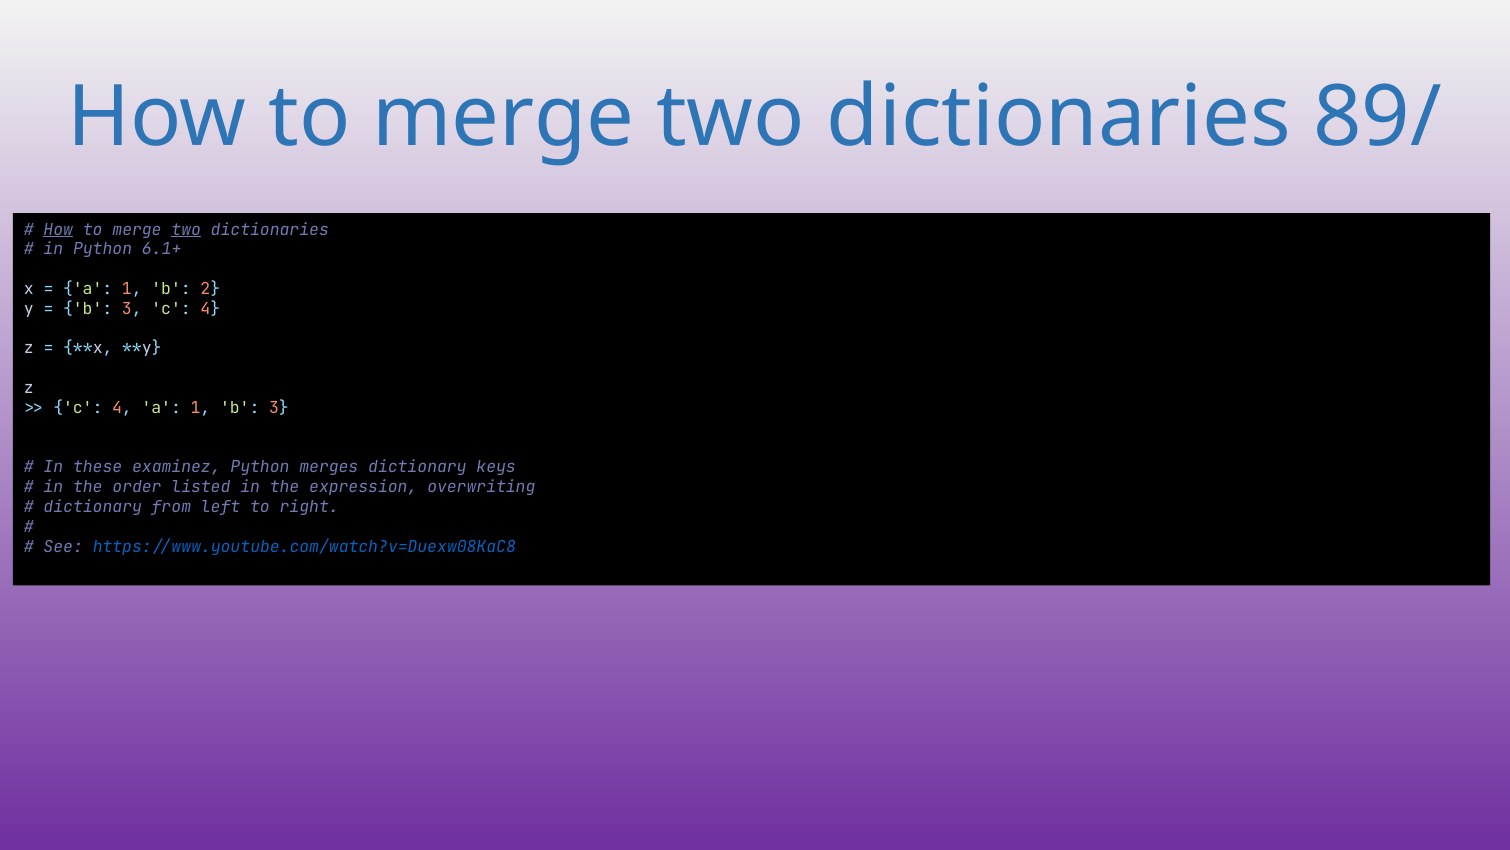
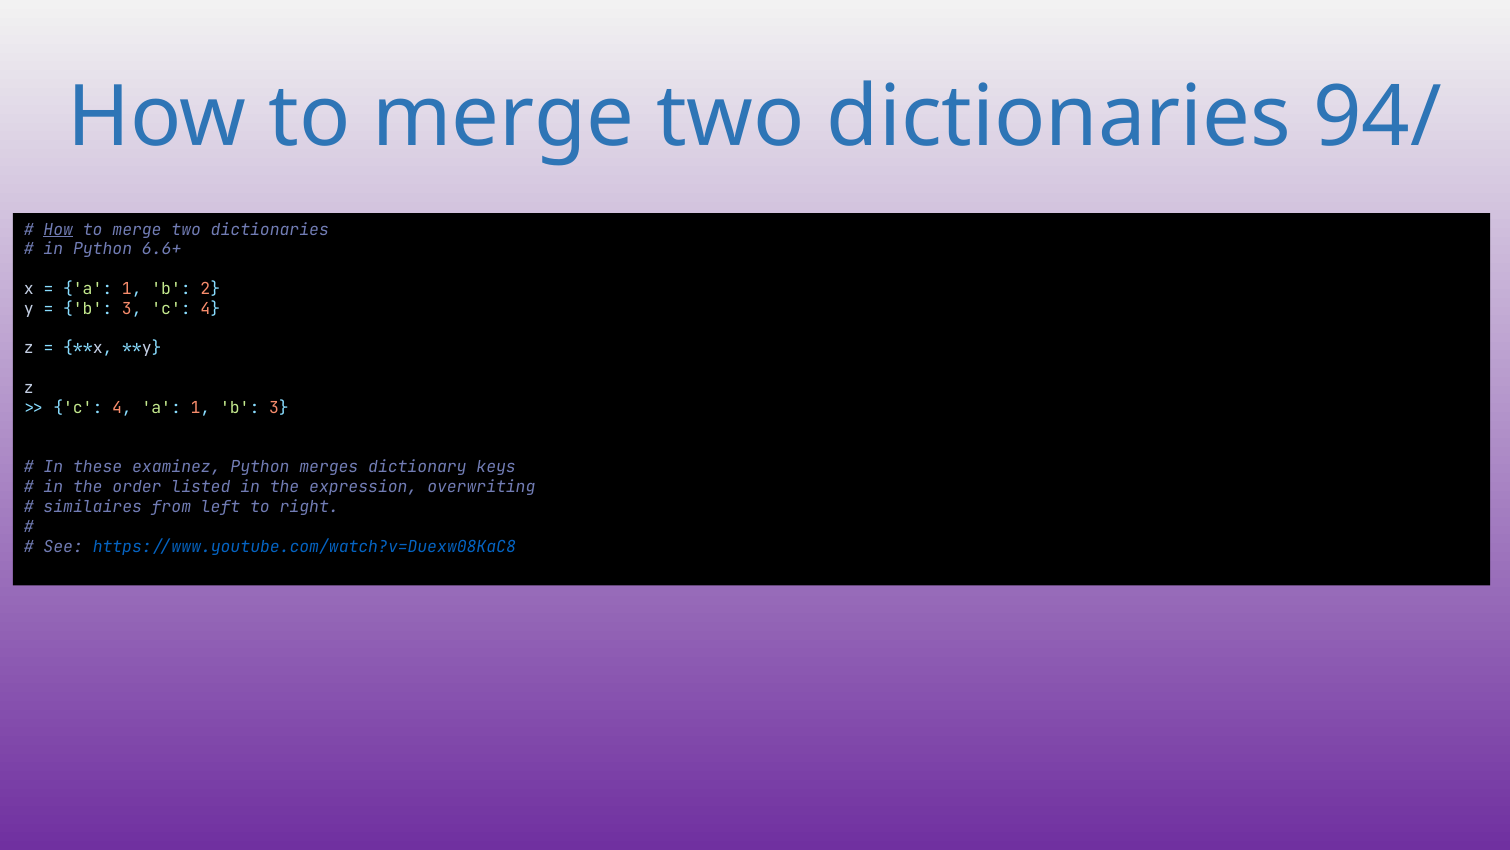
89/: 89/ -> 94/ (1378, 118)
two underline: present -> none (186, 229)
6.1+: 6.1+ -> 6.6+ (162, 249)
dictionary: dictionary -> similaires (93, 507)
